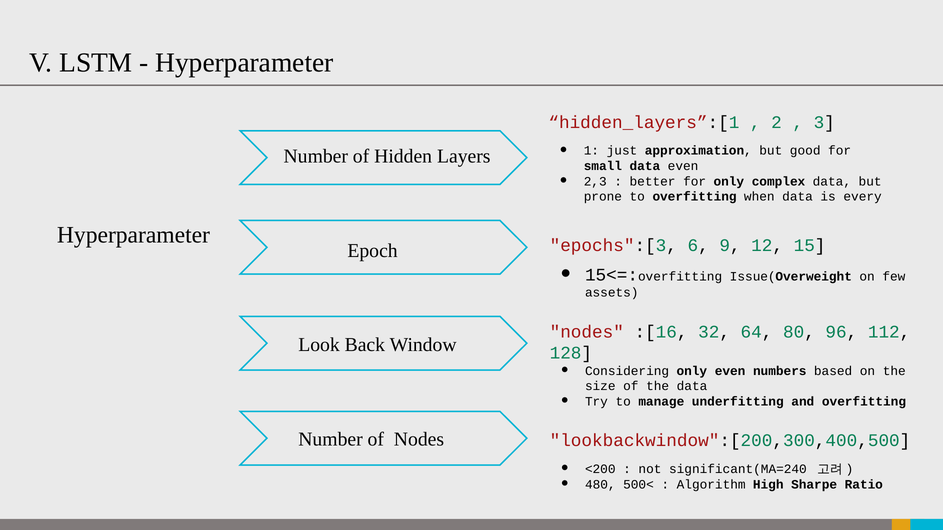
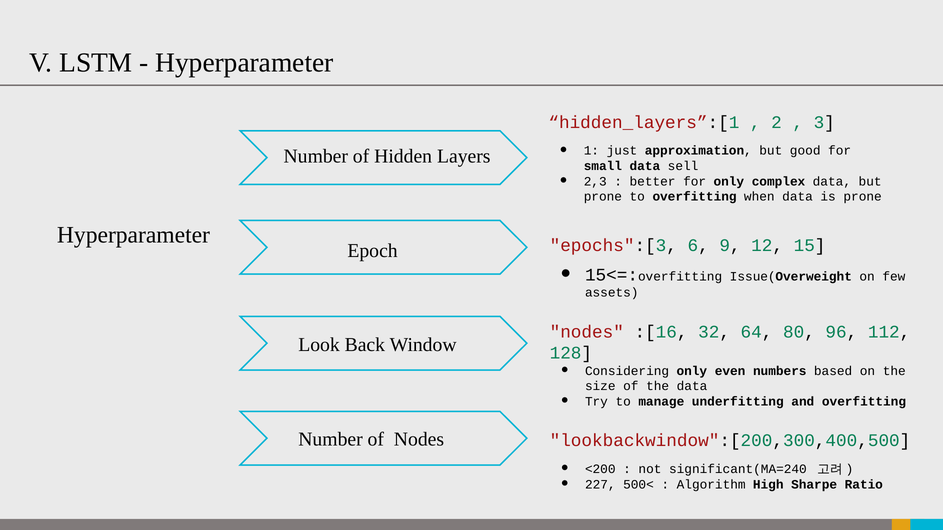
data even: even -> sell (683, 166)
is every: every -> prone (863, 197)
480: 480 -> 227 (600, 485)
